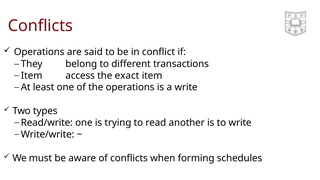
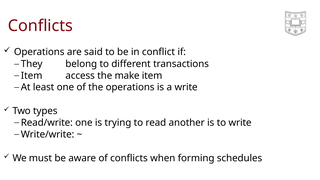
exact: exact -> make (127, 76)
